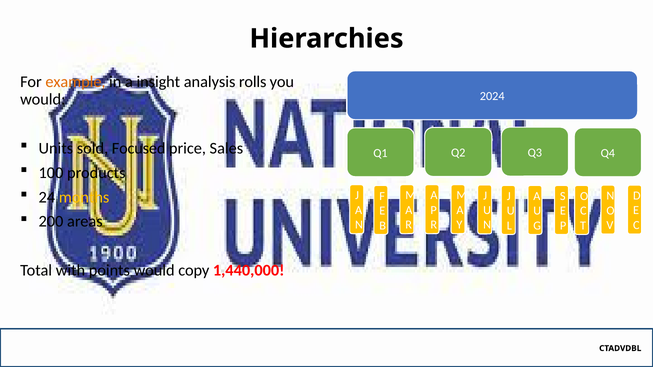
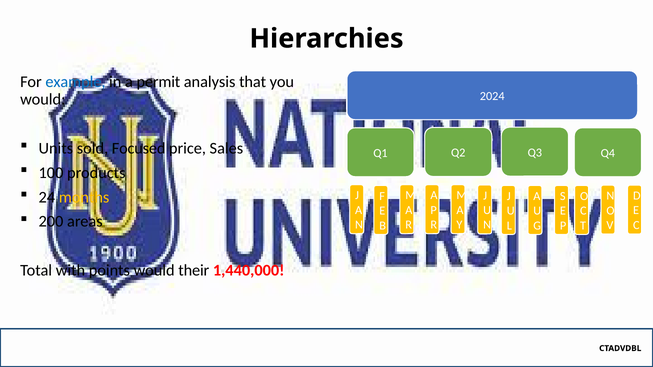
example colour: orange -> blue (75, 82)
insight: insight -> permit (158, 82)
rolls: rolls -> that (253, 82)
copy: copy -> their (194, 271)
